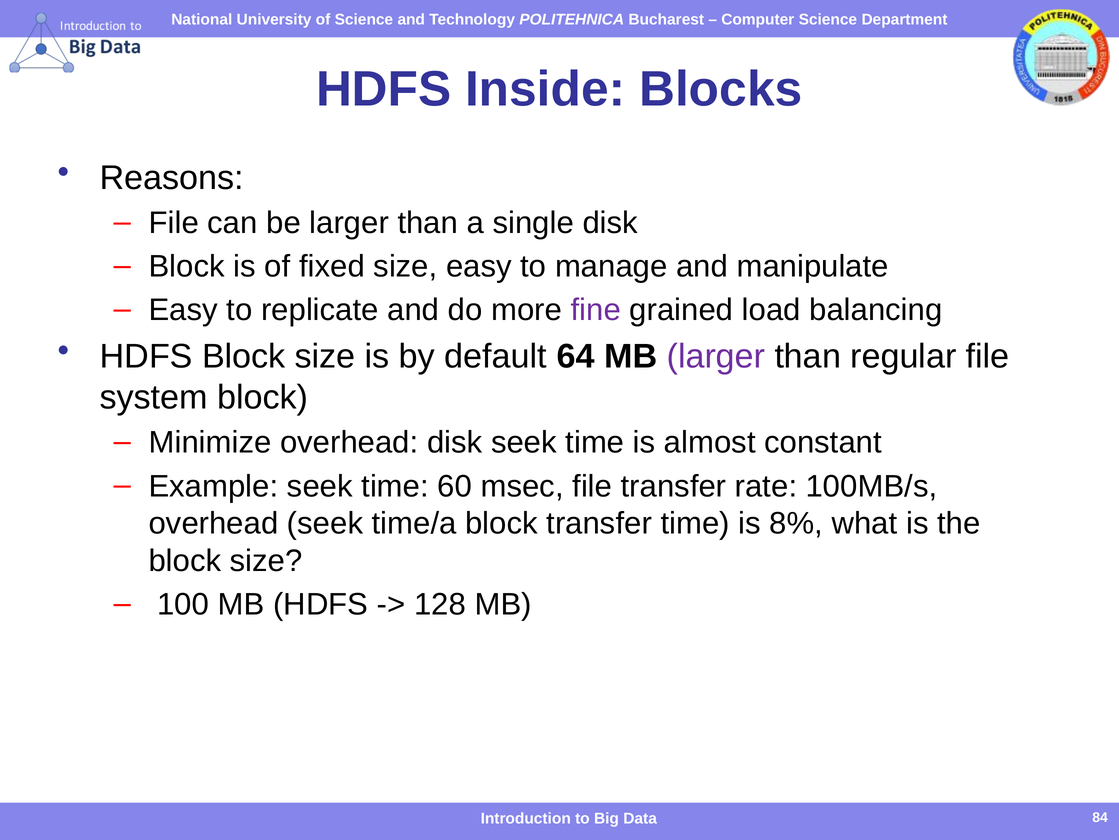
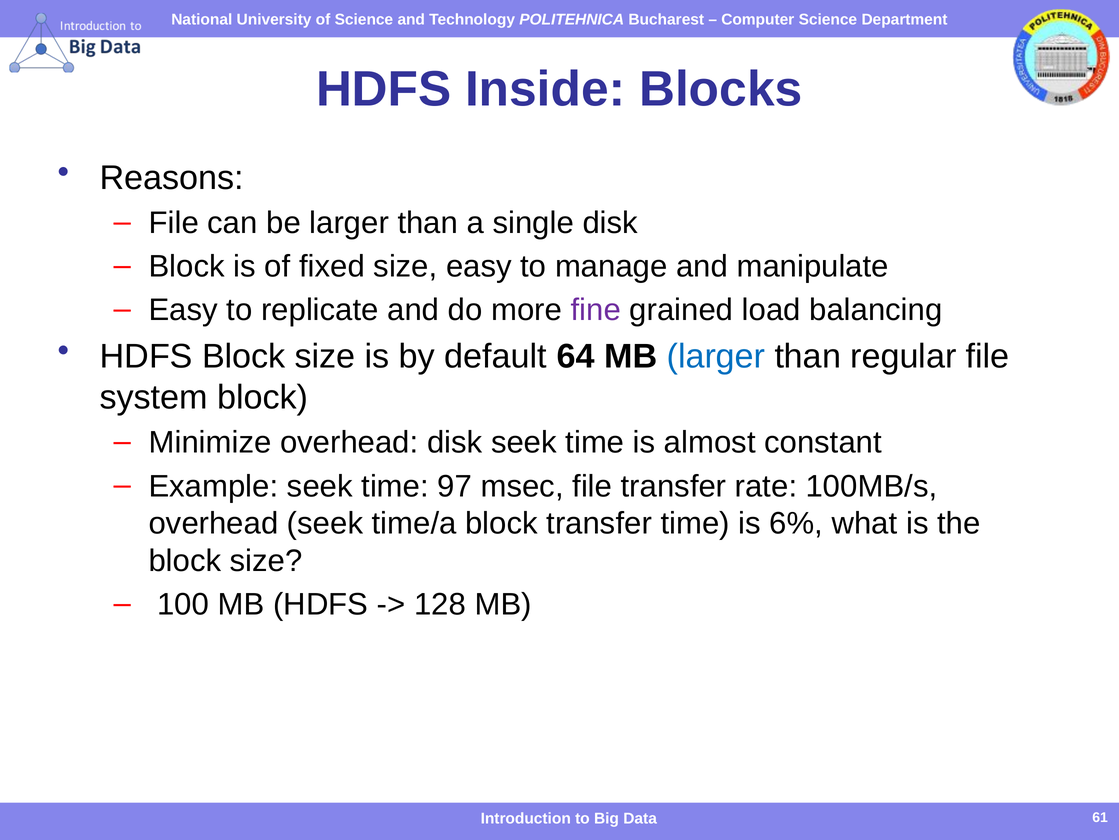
larger colour: purple -> blue (716, 356)
60: 60 -> 97 (455, 486)
8%: 8% -> 6% (796, 523)
84: 84 -> 61 (1100, 817)
